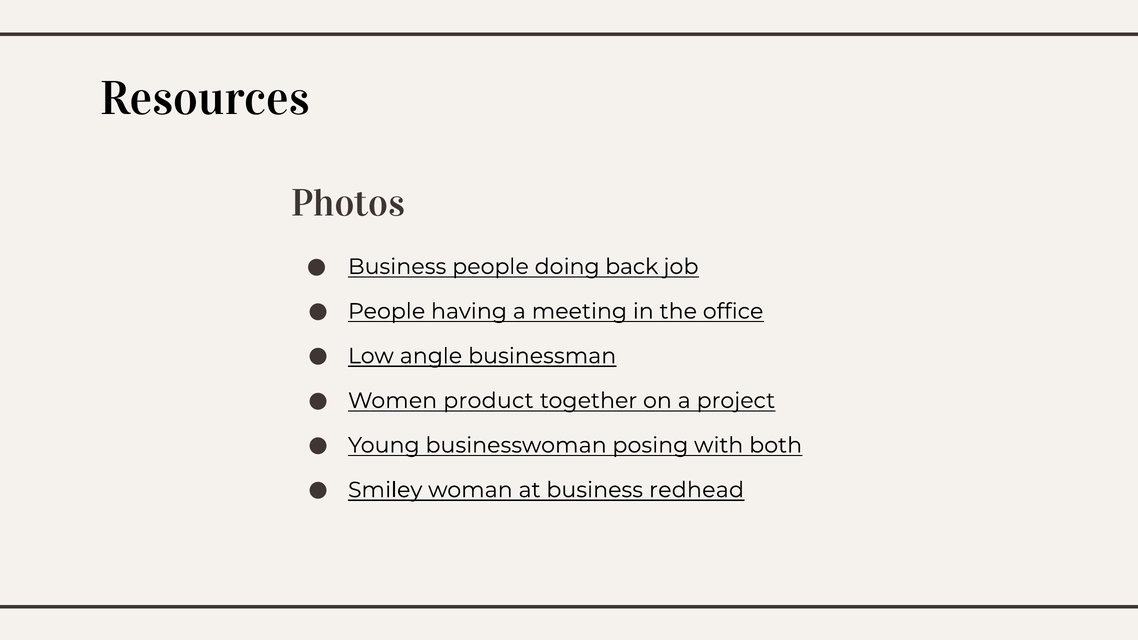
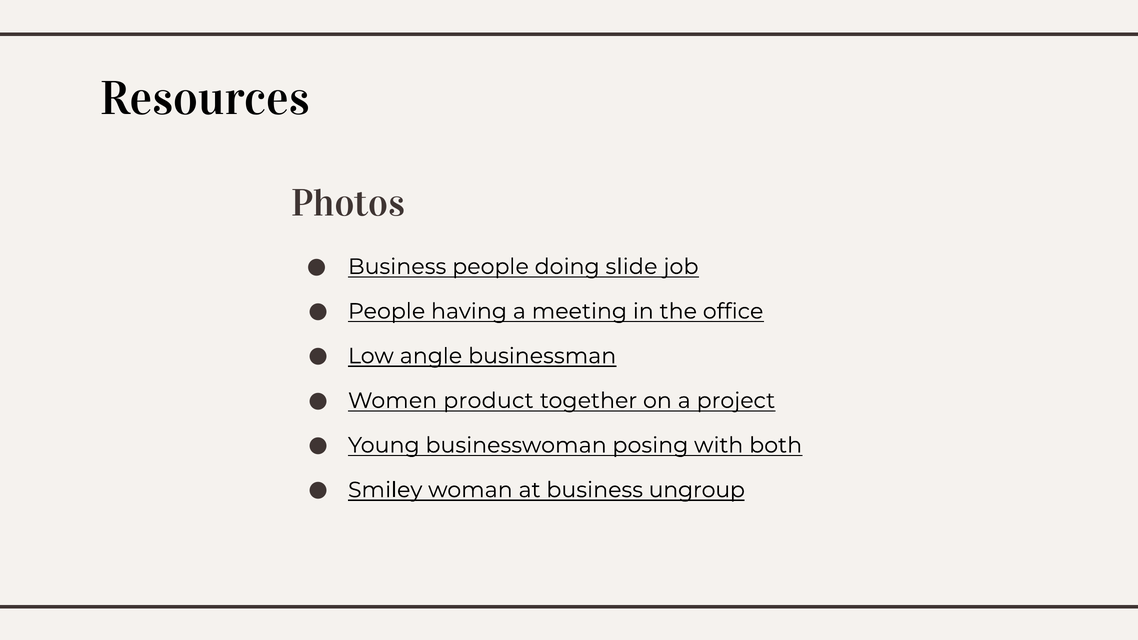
back: back -> slide (631, 267)
redhead: redhead -> ungroup (697, 490)
